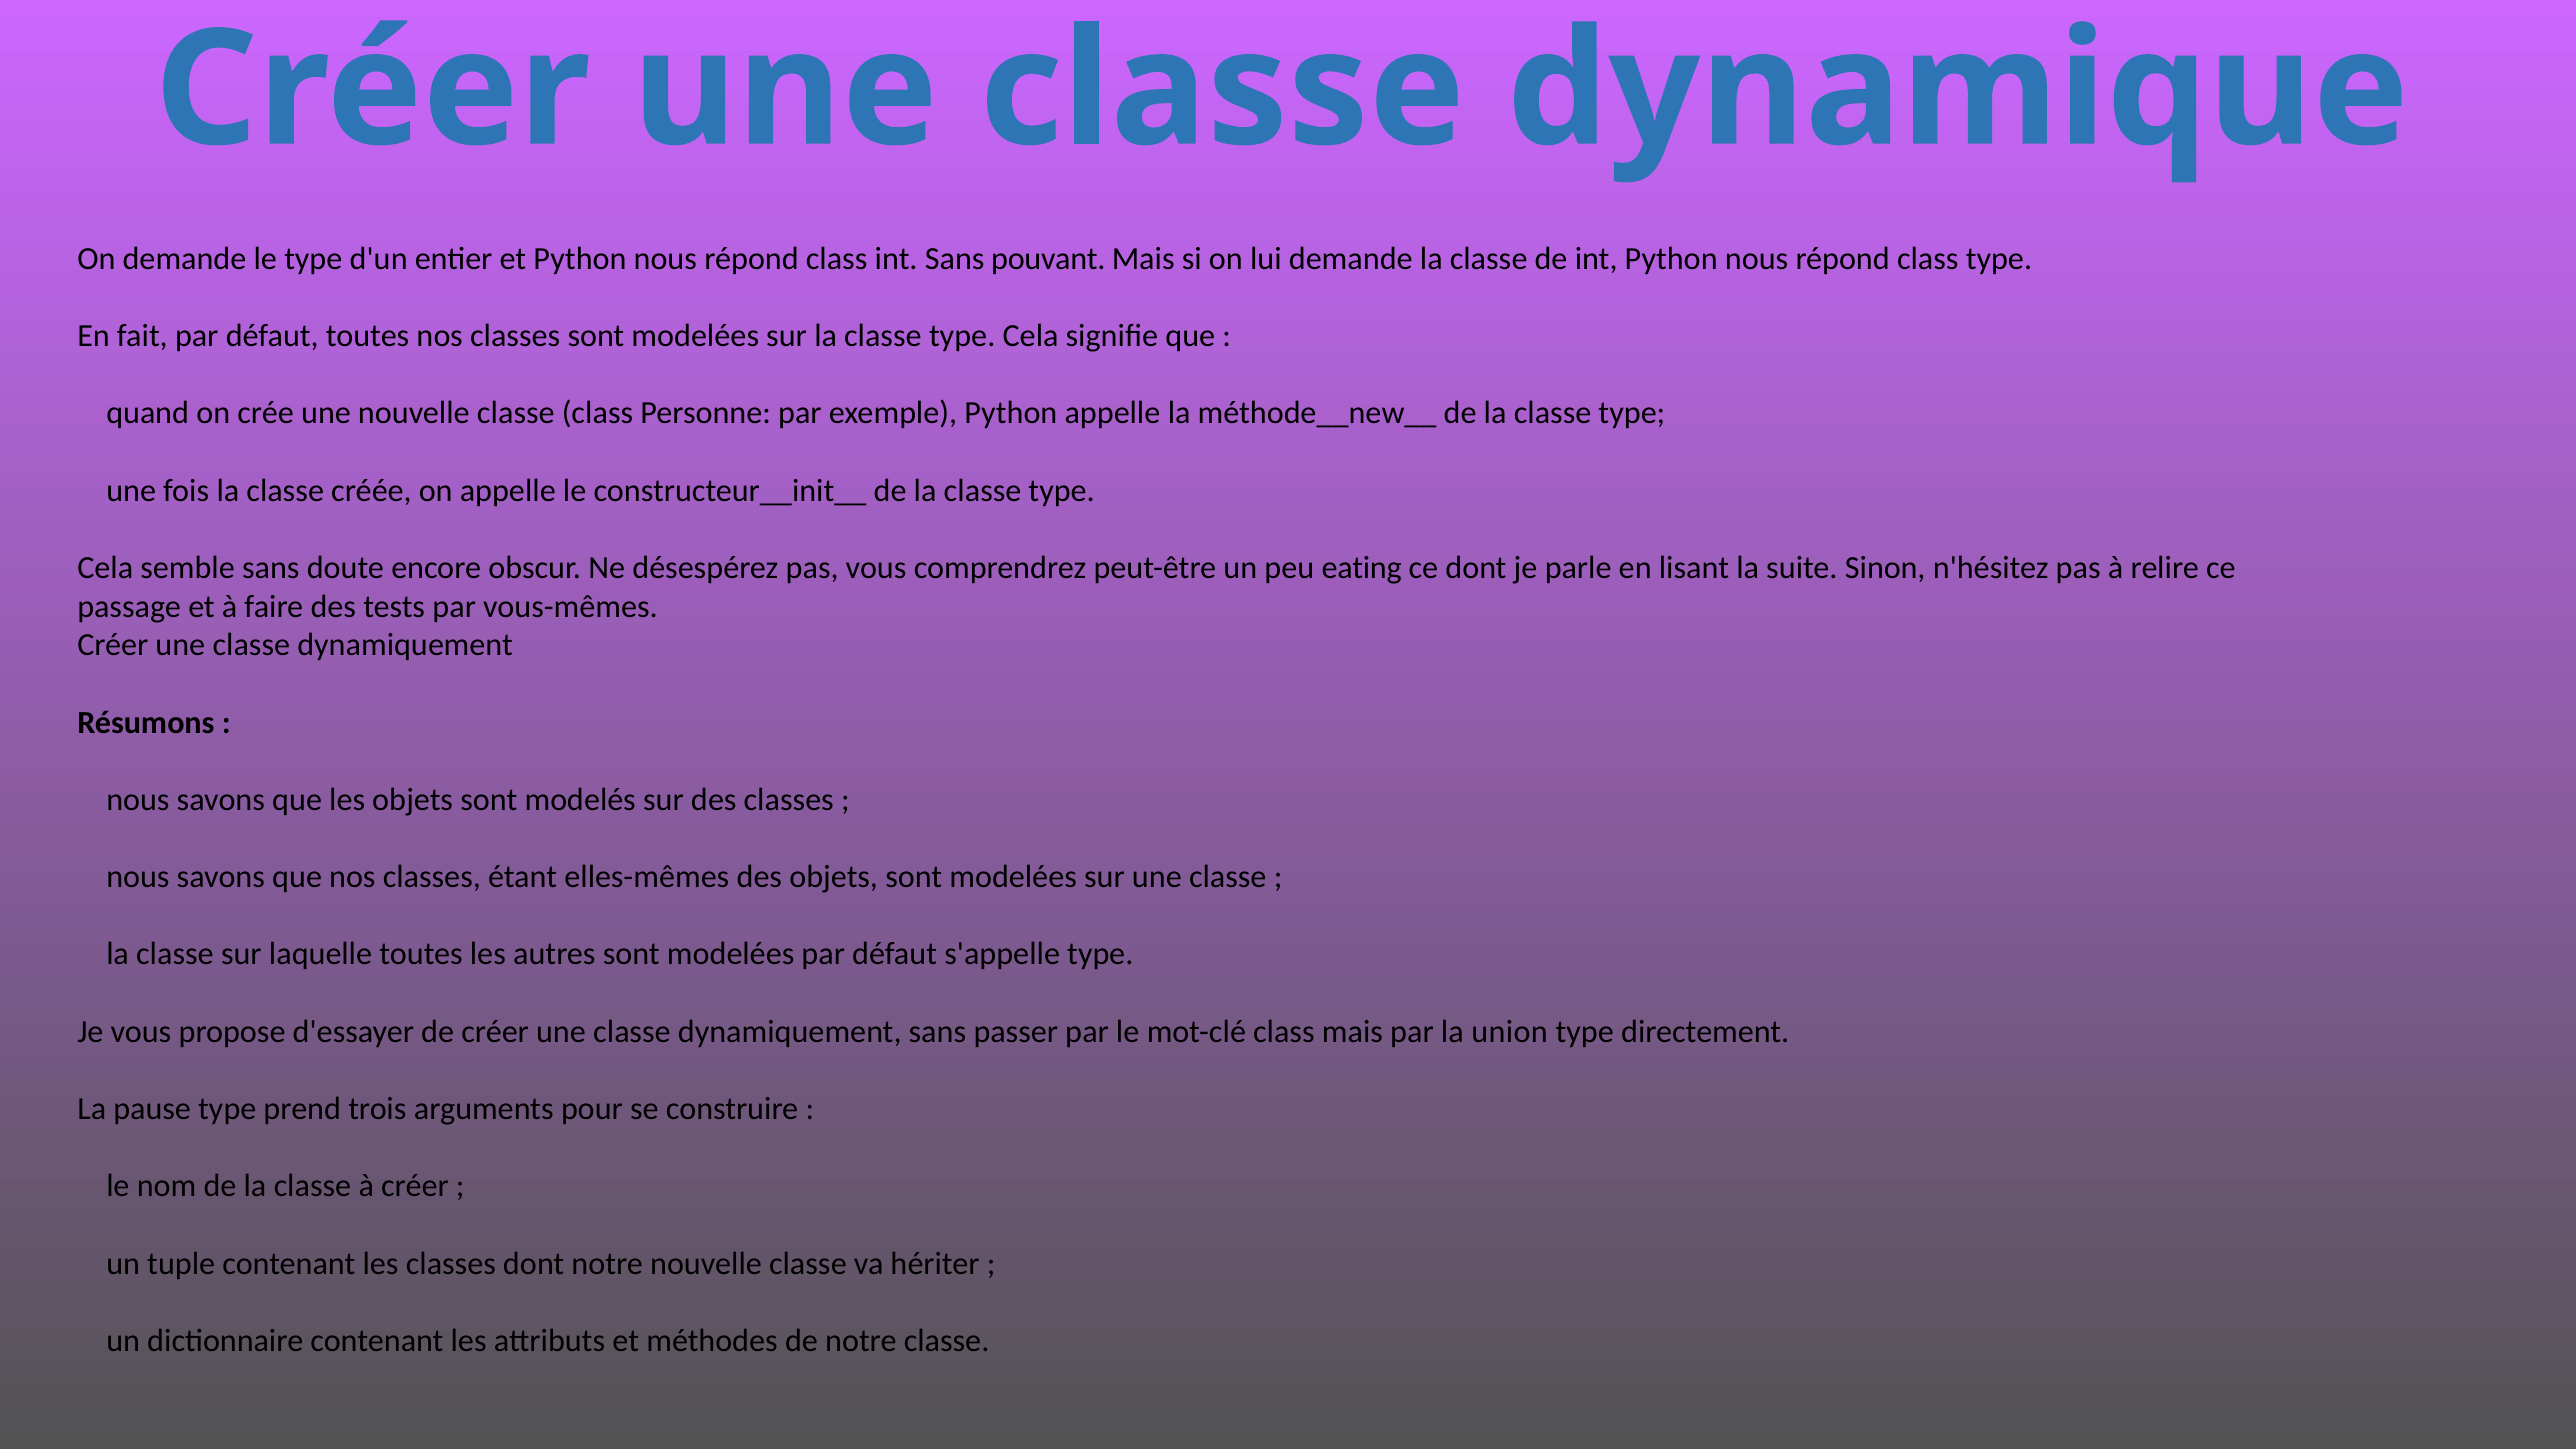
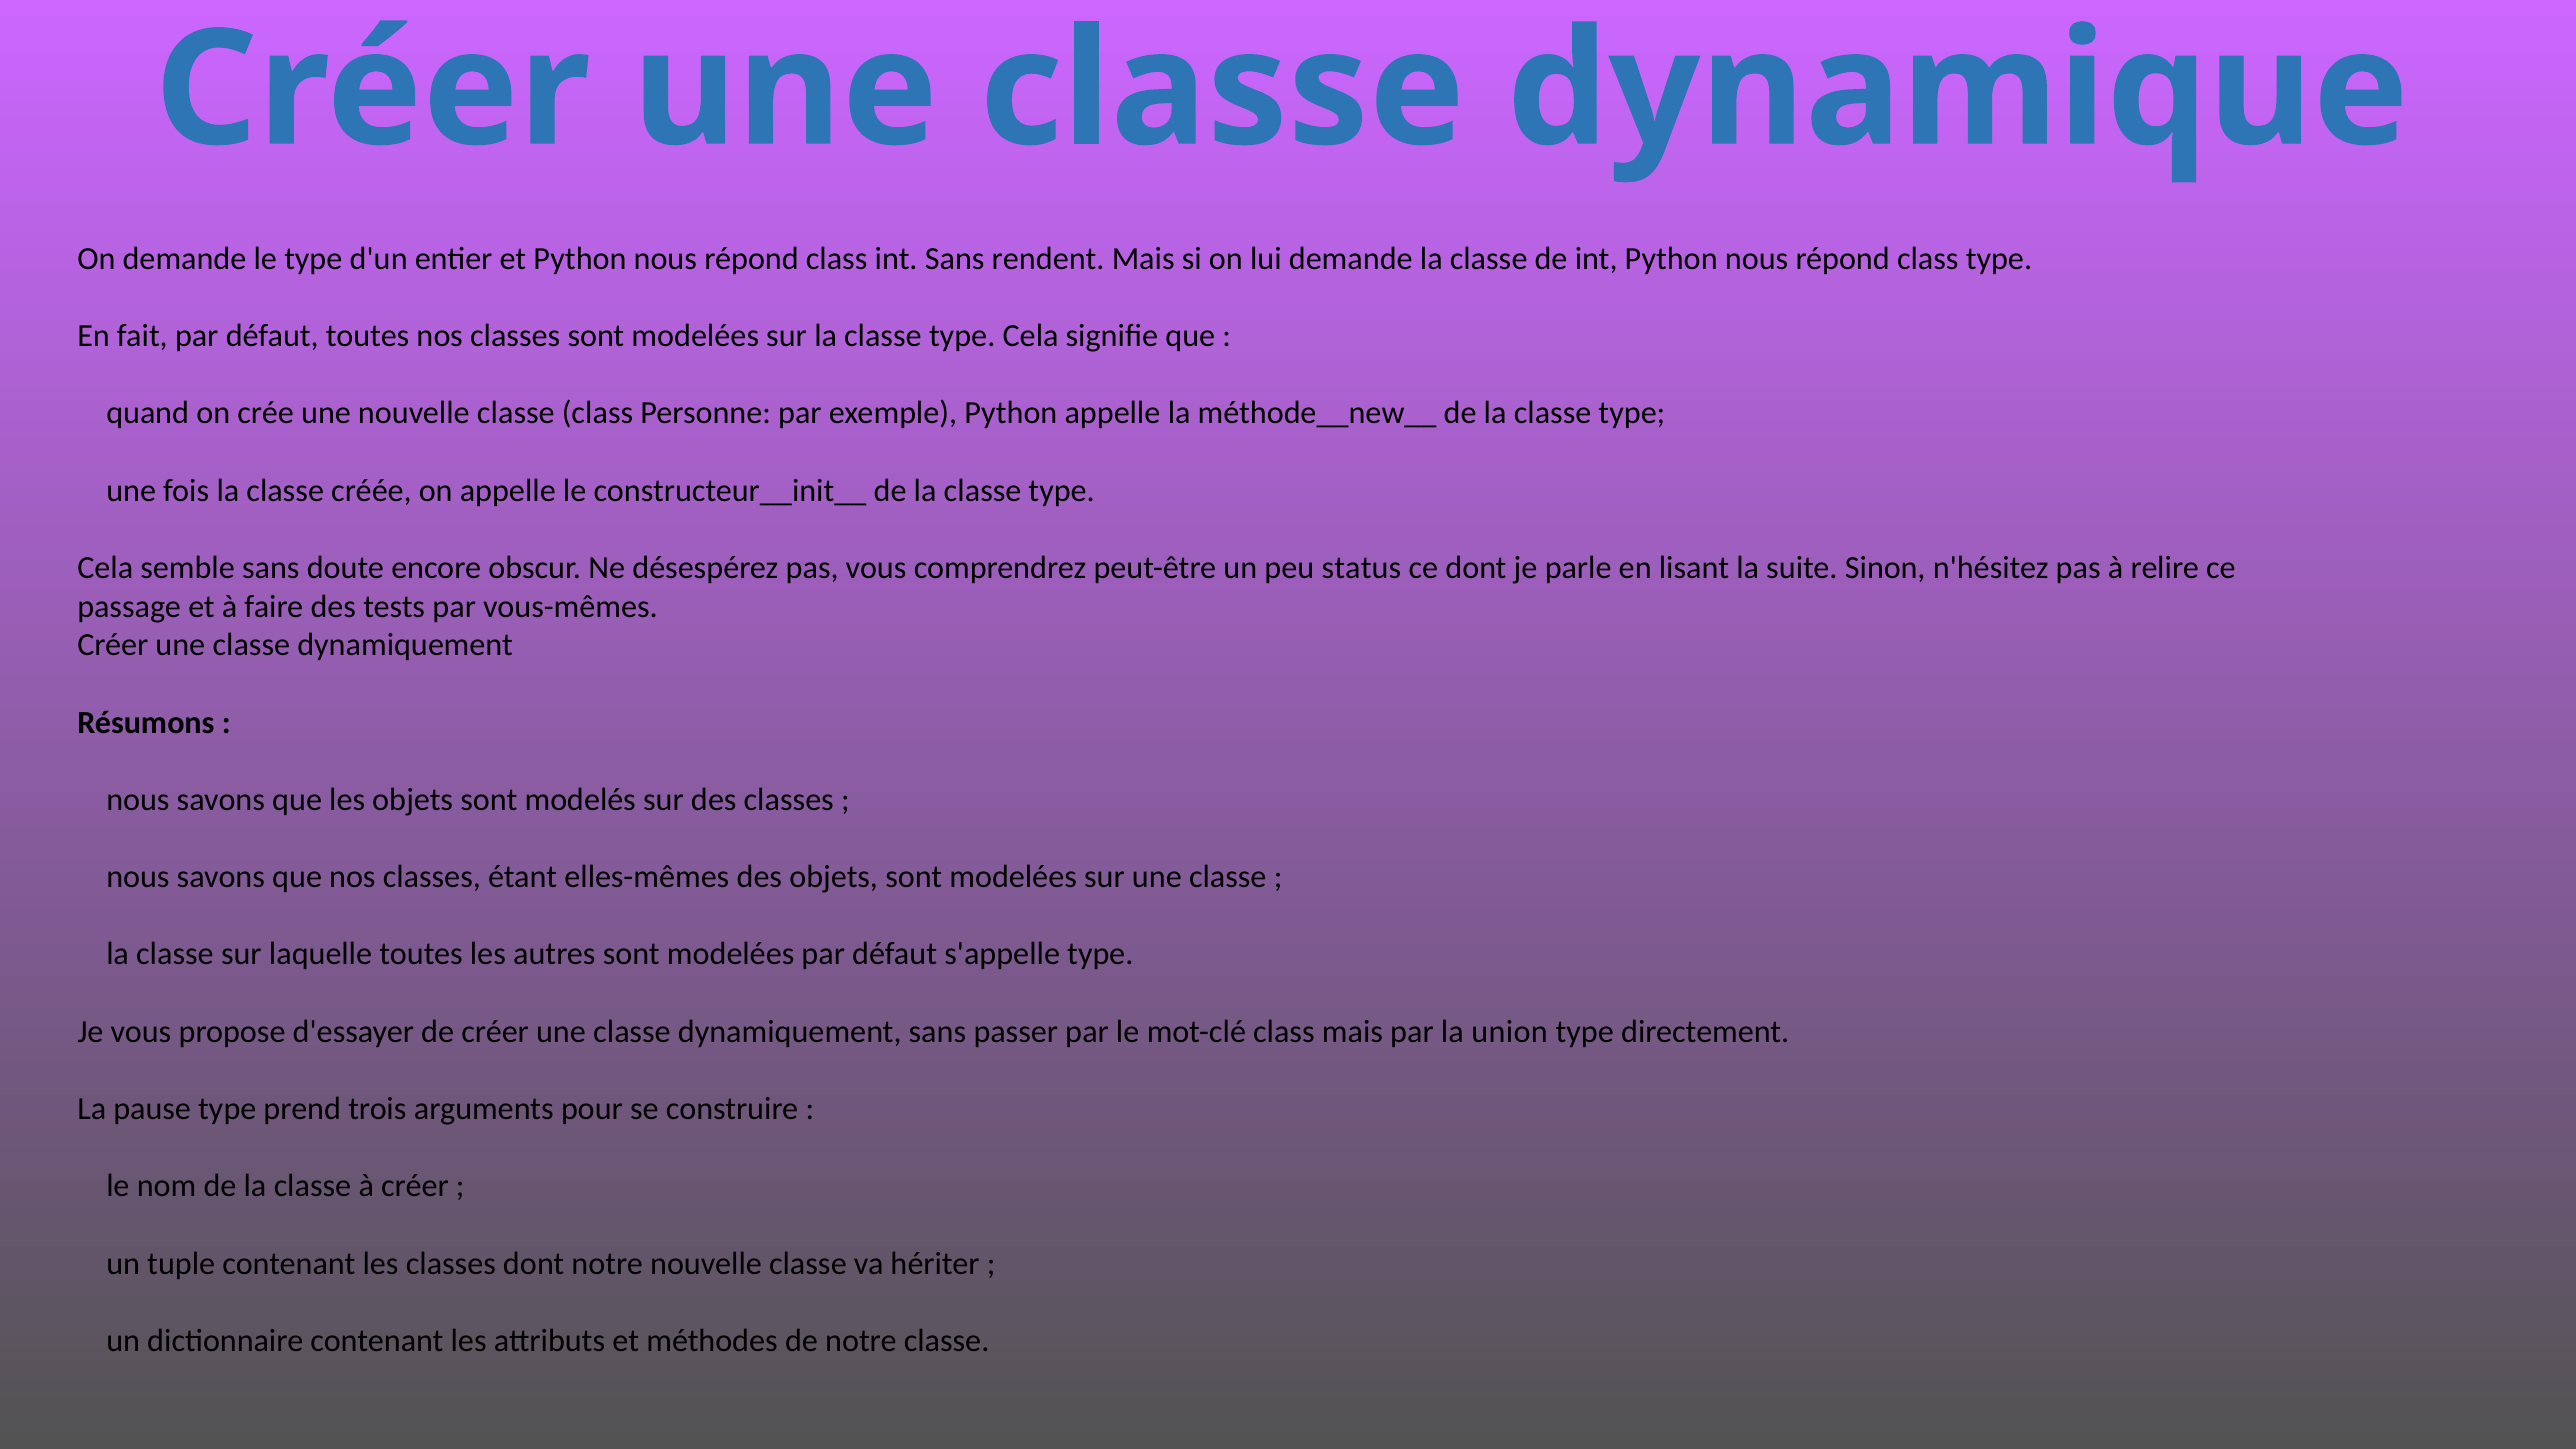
pouvant: pouvant -> rendent (1048, 259)
eating: eating -> status (1361, 568)
